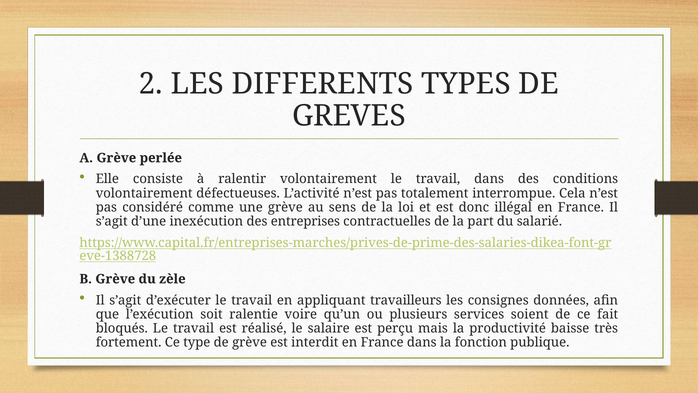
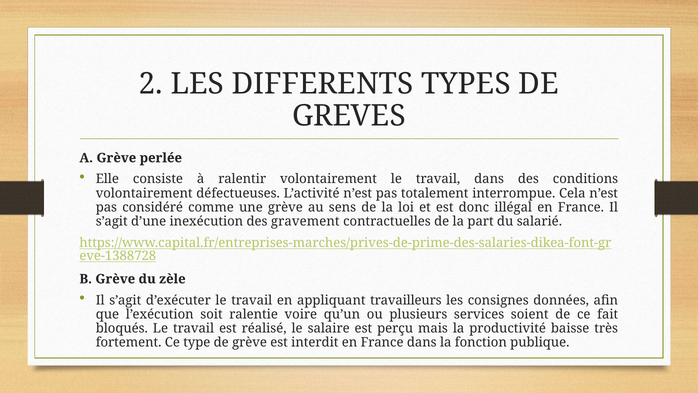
entreprises: entreprises -> gravement (305, 221)
